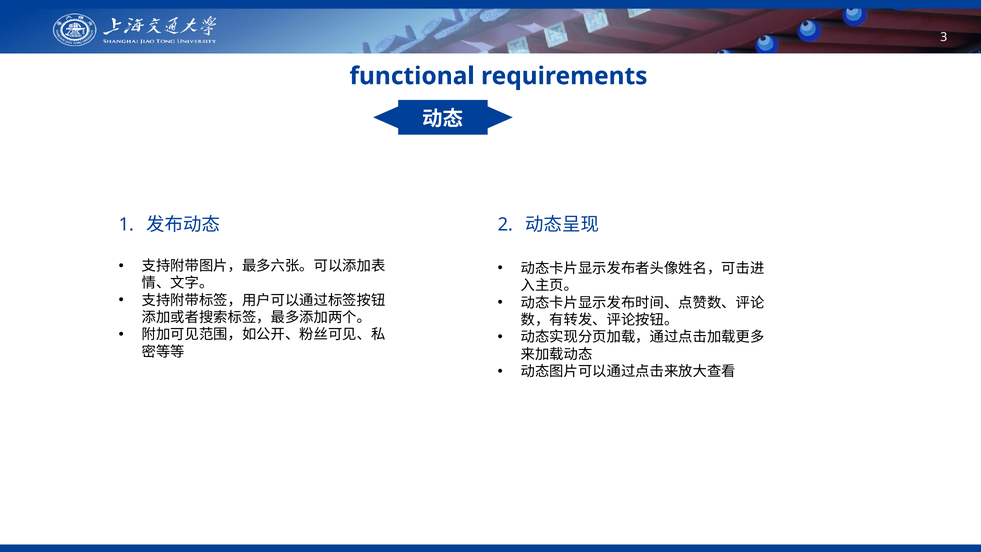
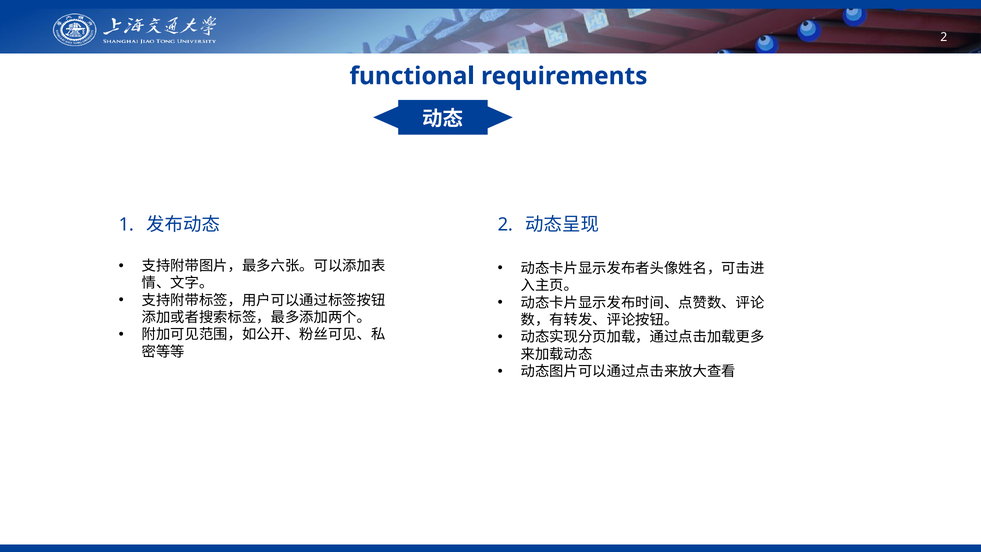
3: 3 -> 2 (944, 37)
